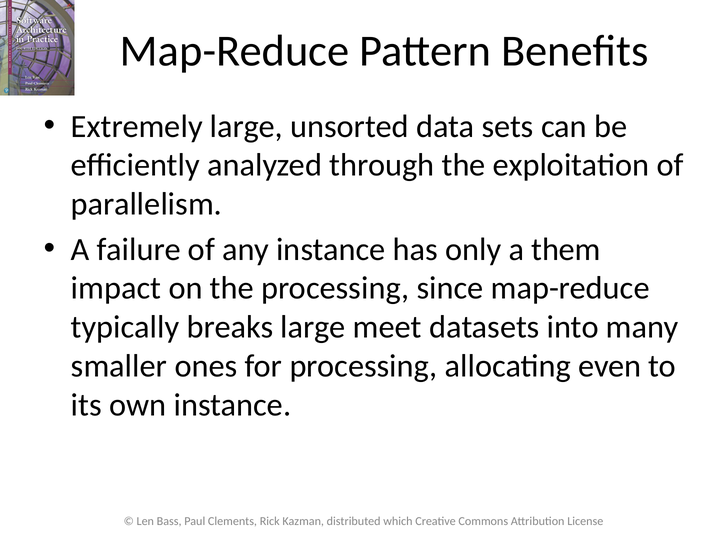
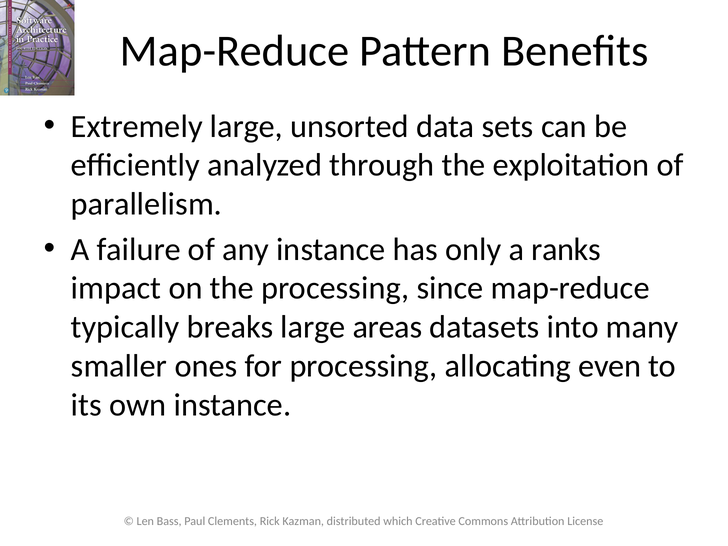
them: them -> ranks (566, 249)
meet: meet -> areas (387, 327)
